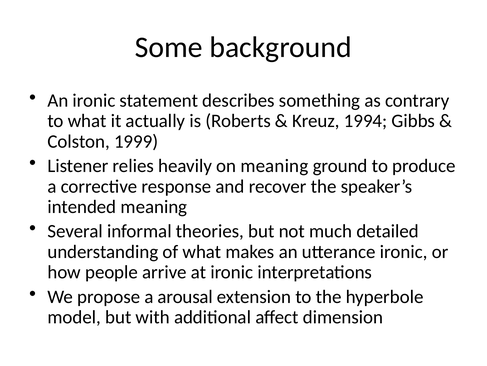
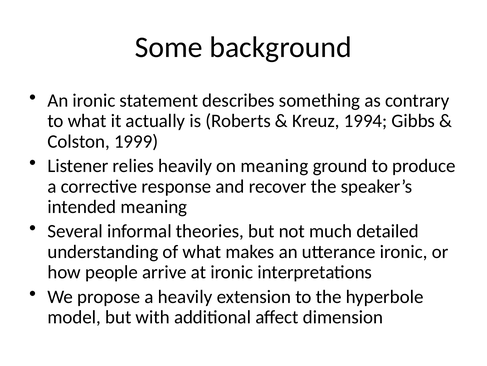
a arousal: arousal -> heavily (185, 296)
